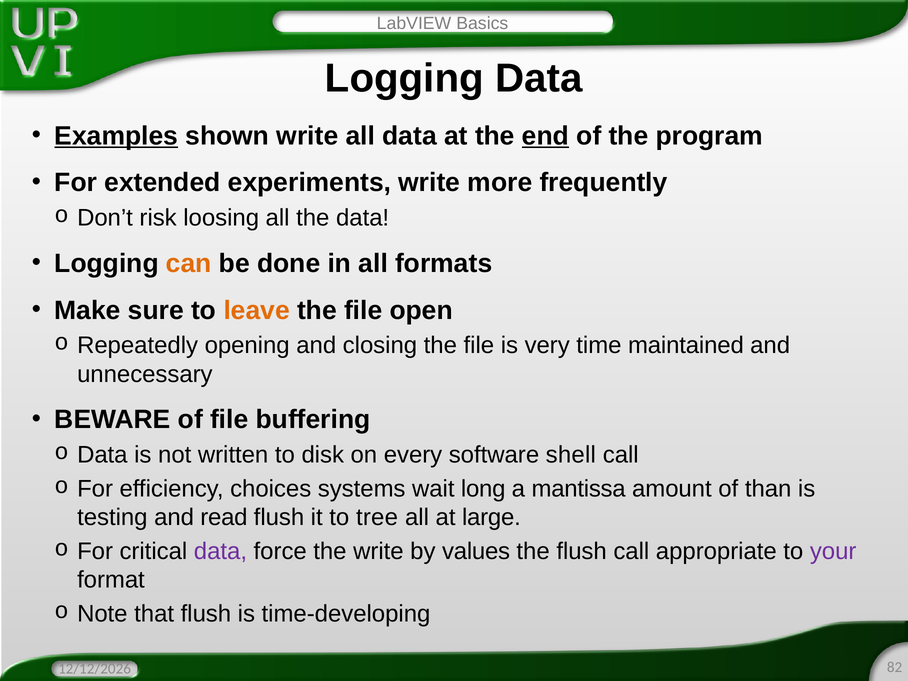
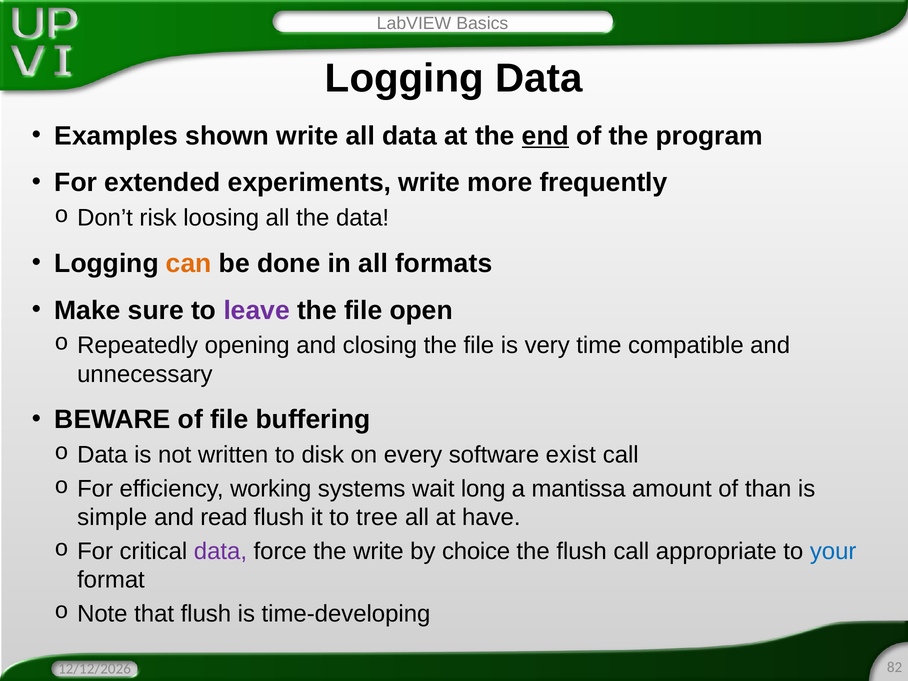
Examples underline: present -> none (116, 136)
leave colour: orange -> purple (257, 310)
maintained: maintained -> compatible (686, 345)
shell: shell -> exist (571, 455)
choices: choices -> working (271, 489)
testing: testing -> simple (112, 517)
large: large -> have (491, 517)
values: values -> choice (476, 551)
your colour: purple -> blue (833, 551)
